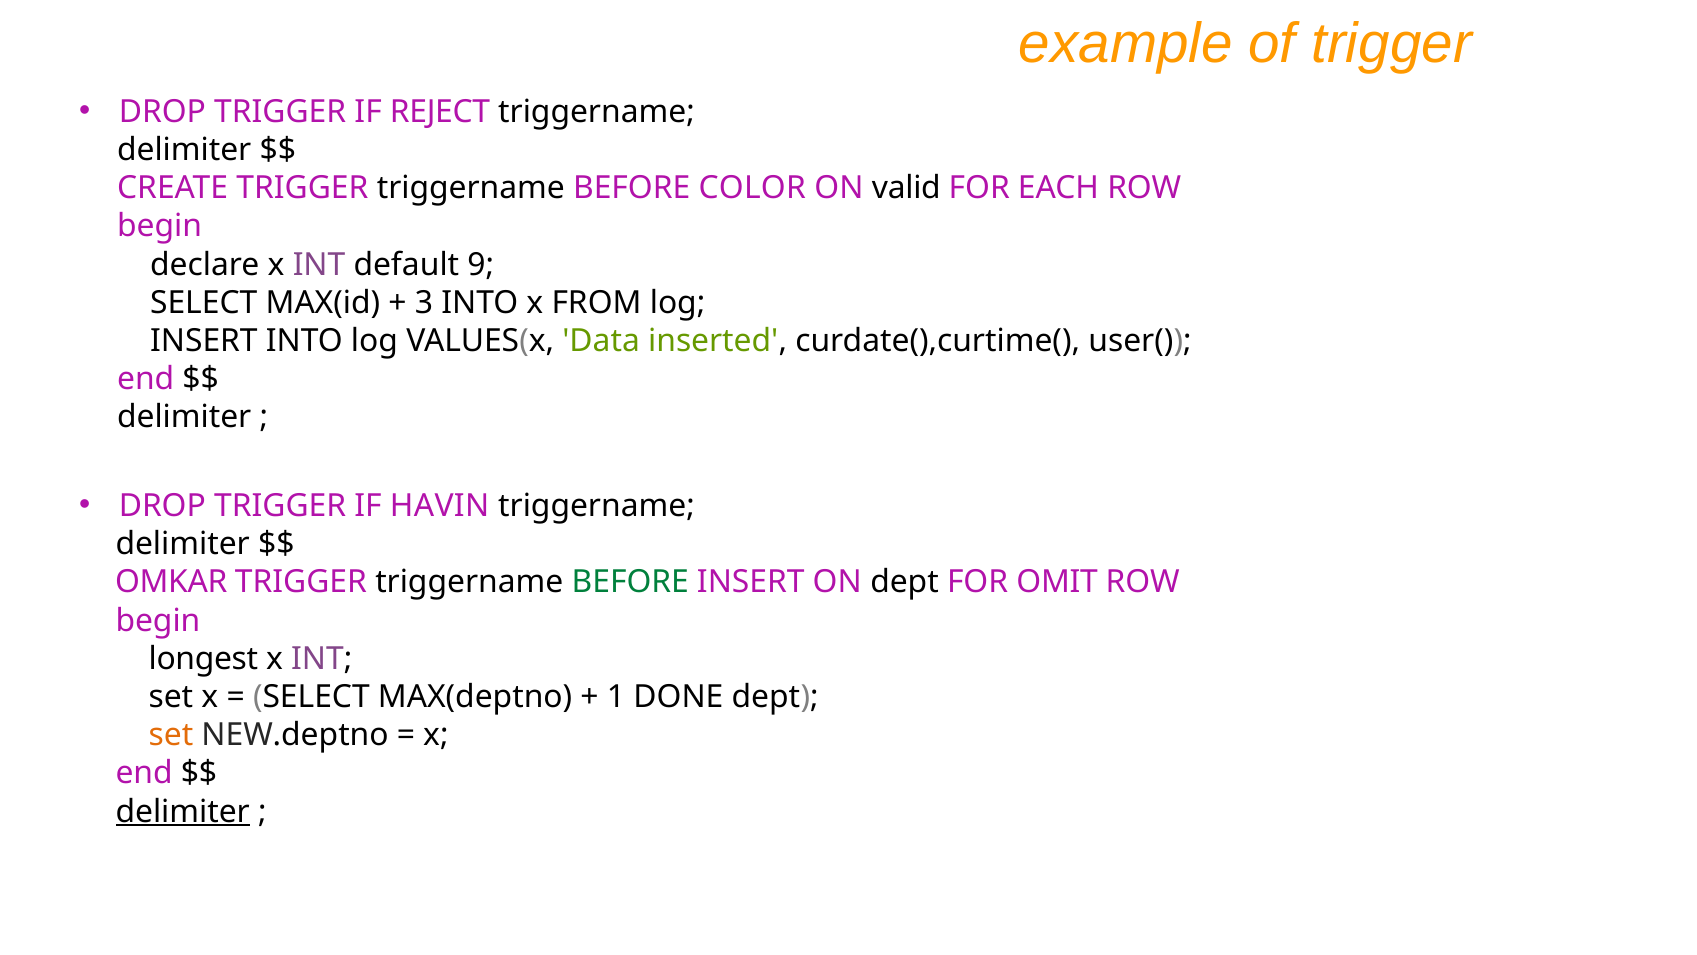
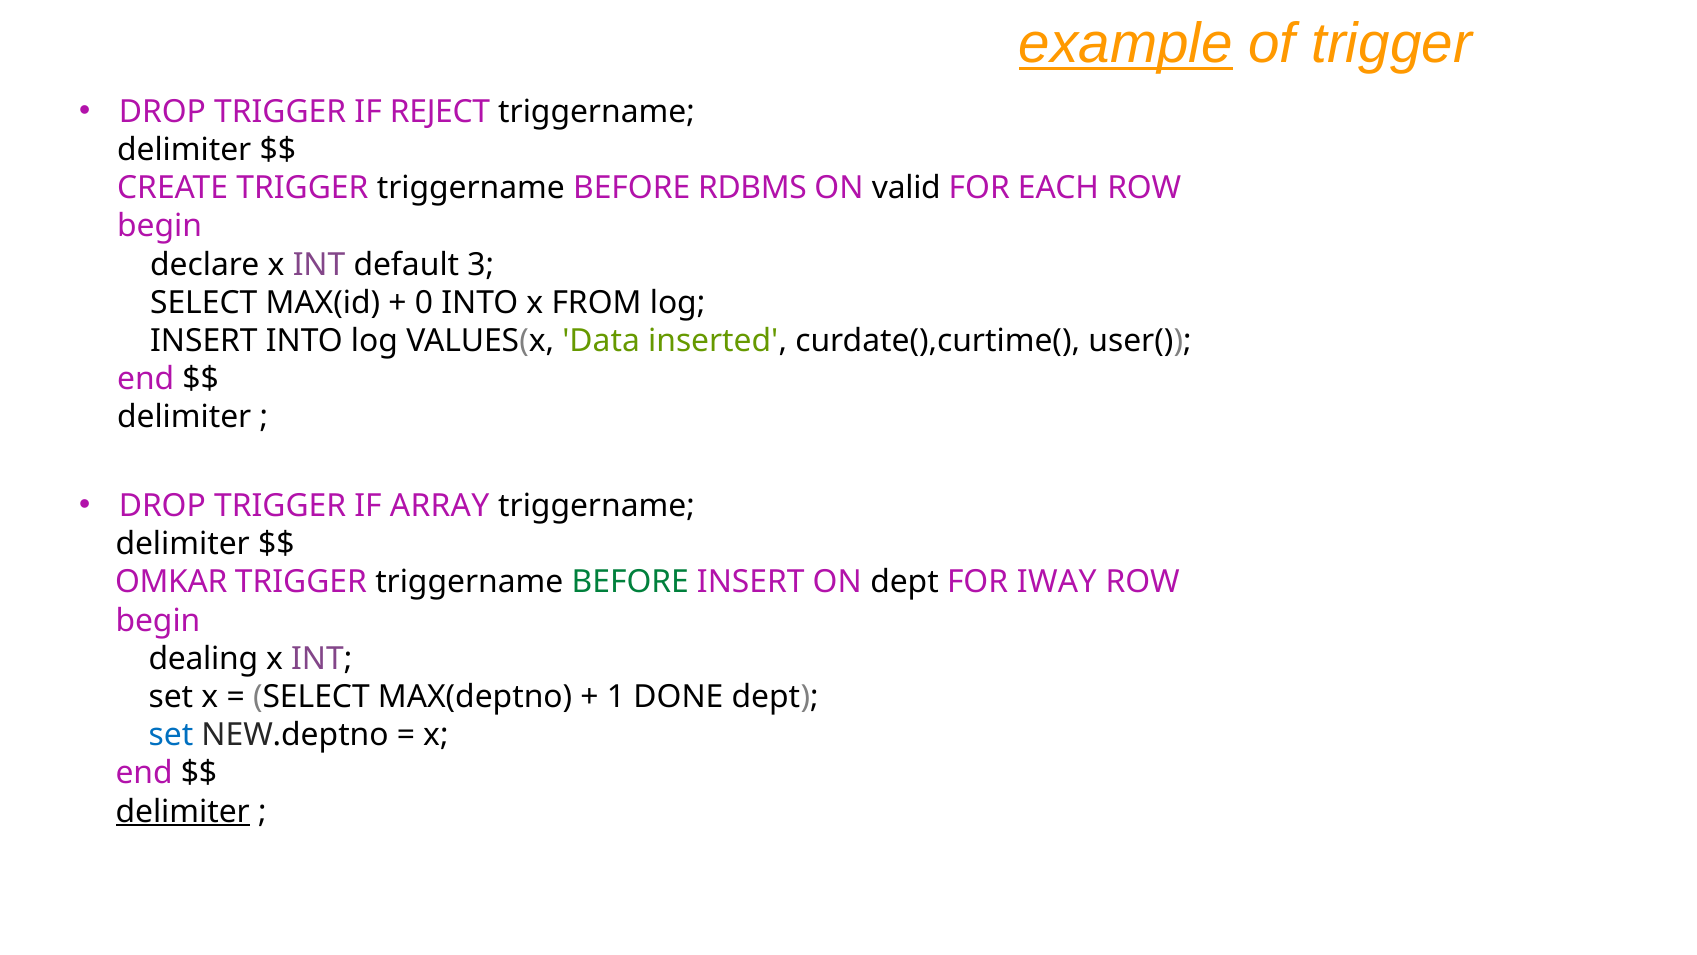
example underline: none -> present (1126, 44)
COLOR: COLOR -> RDBMS (752, 188)
9: 9 -> 3 (481, 265)
3: 3 -> 0 (424, 303)
HAVIN: HAVIN -> ARRAY (440, 506)
OMIT: OMIT -> IWAY (1057, 582)
longest: longest -> dealing (203, 658)
set colour: orange -> blue (171, 735)
